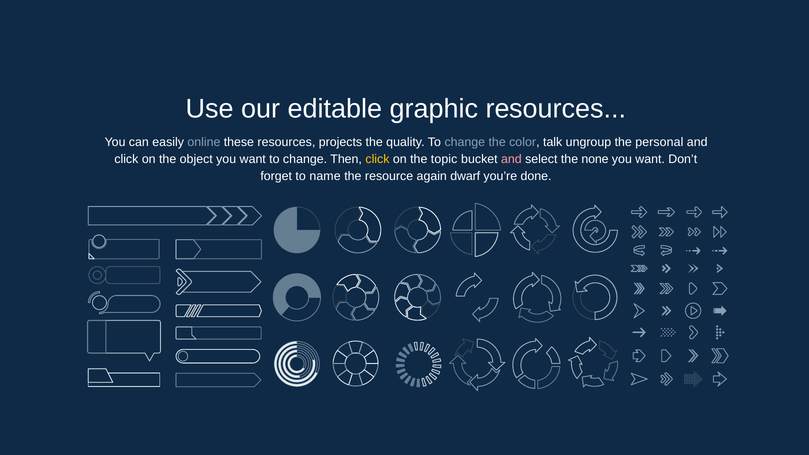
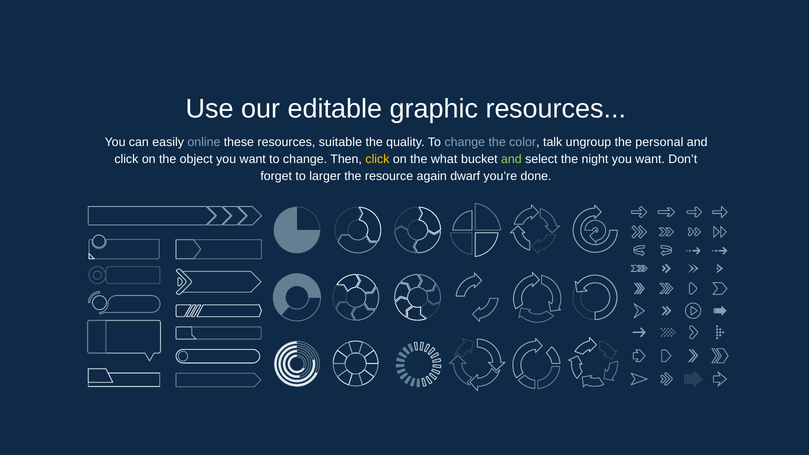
projects: projects -> suitable (340, 142)
topic: topic -> what (444, 159)
and colour: pink -> light green (511, 159)
none: none -> night (595, 159)
name: name -> larger (325, 176)
